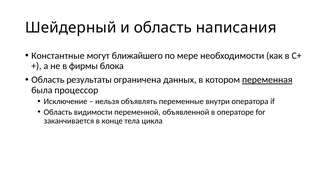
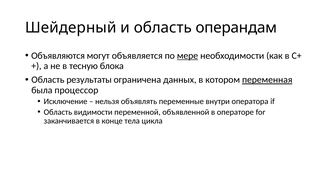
написания: написания -> операндам (236, 28)
Константные: Константные -> Объявляются (58, 56)
ближайшего: ближайшего -> объявляется (137, 56)
мере underline: none -> present (188, 56)
фирмы: фирмы -> тесную (83, 66)
